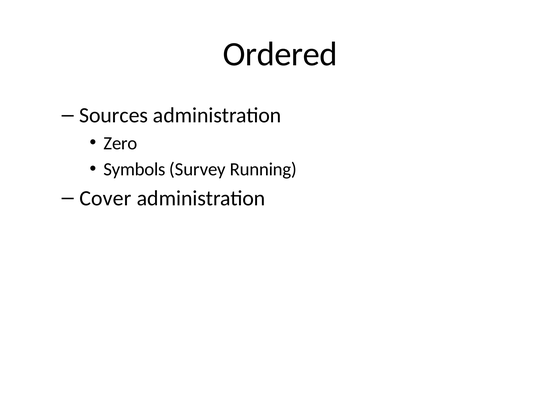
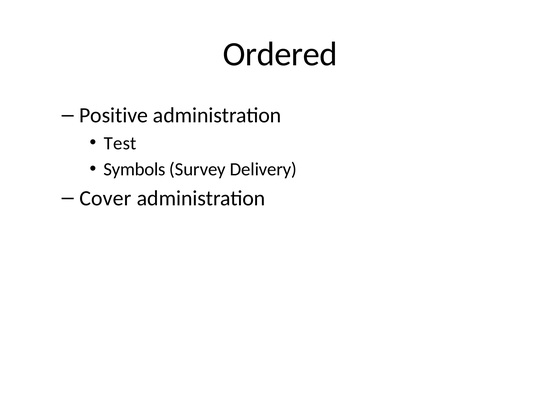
Sources: Sources -> Positive (114, 115)
Zero: Zero -> Test (120, 143)
Running: Running -> Delivery (263, 169)
